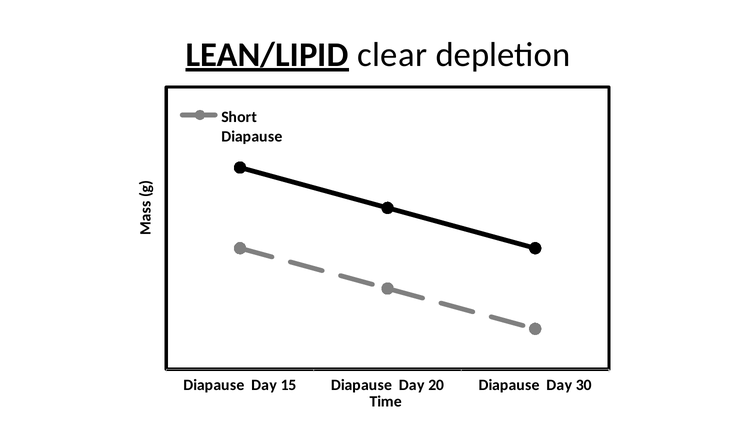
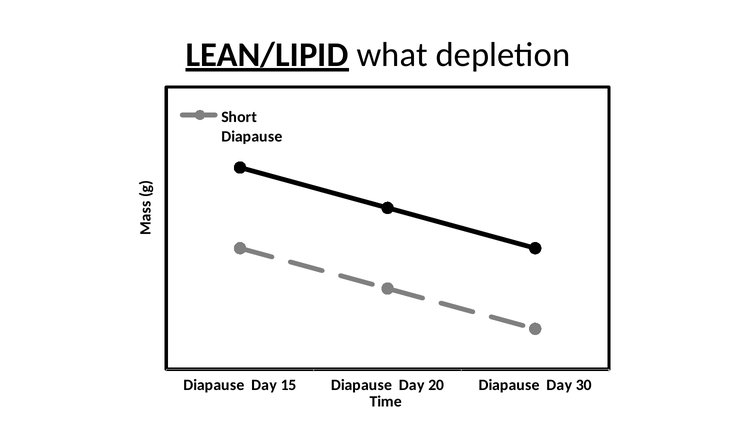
clear: clear -> what (392, 55)
